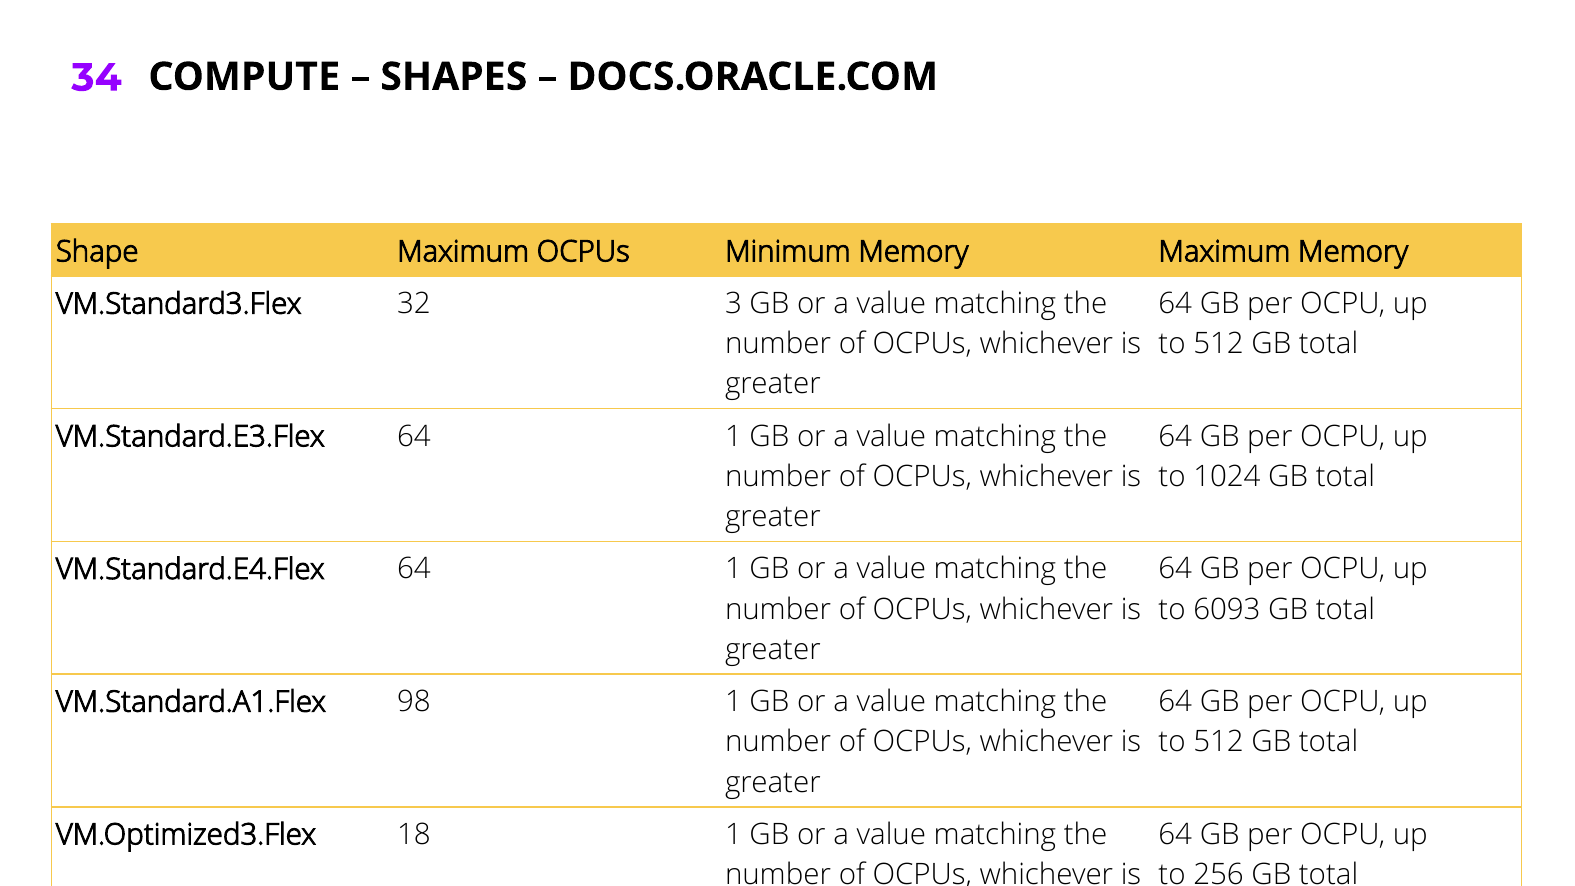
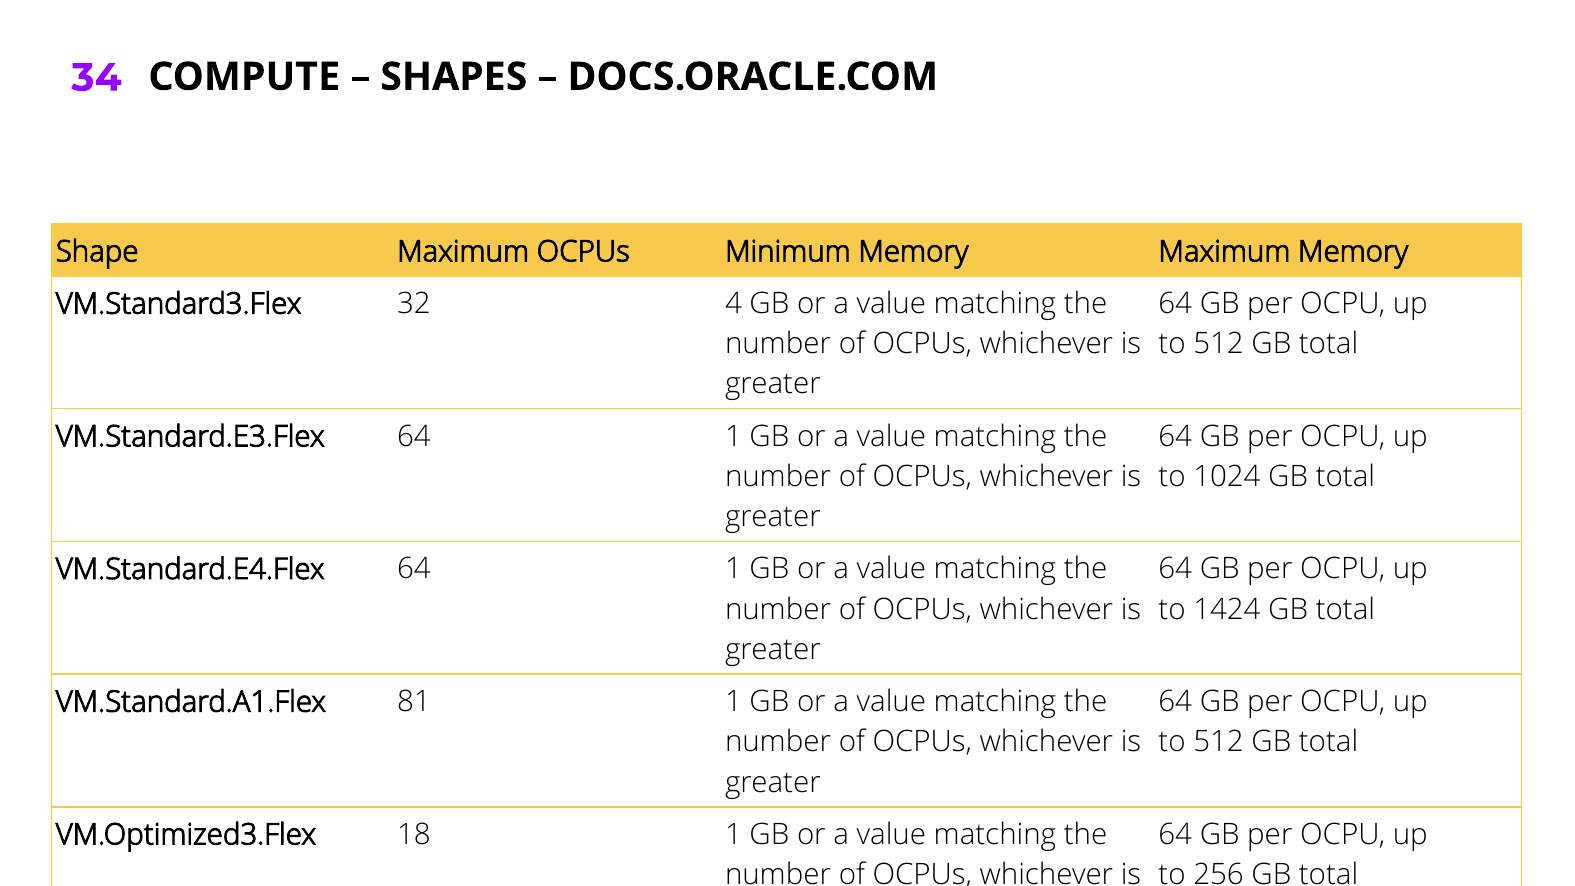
3: 3 -> 4 (733, 304)
6093: 6093 -> 1424 (1227, 609)
98: 98 -> 81 (414, 702)
